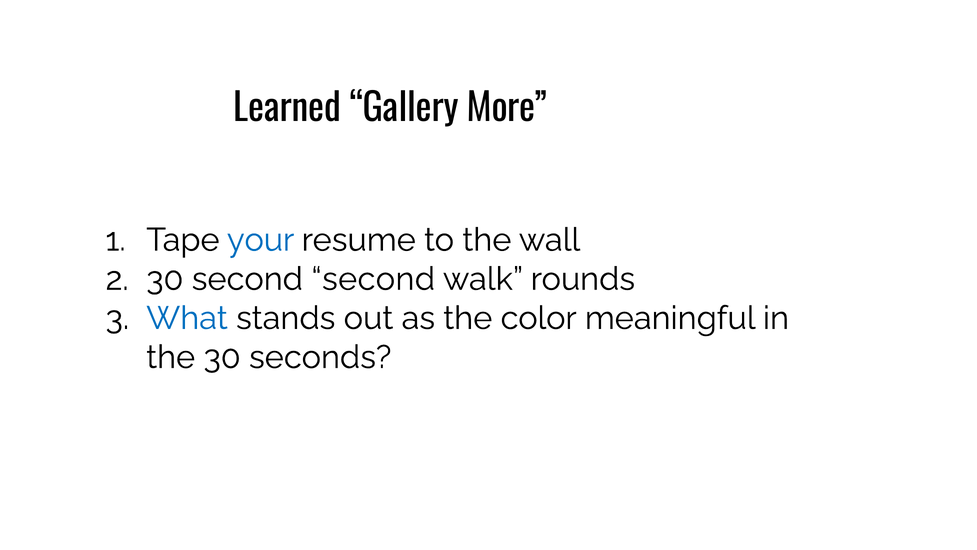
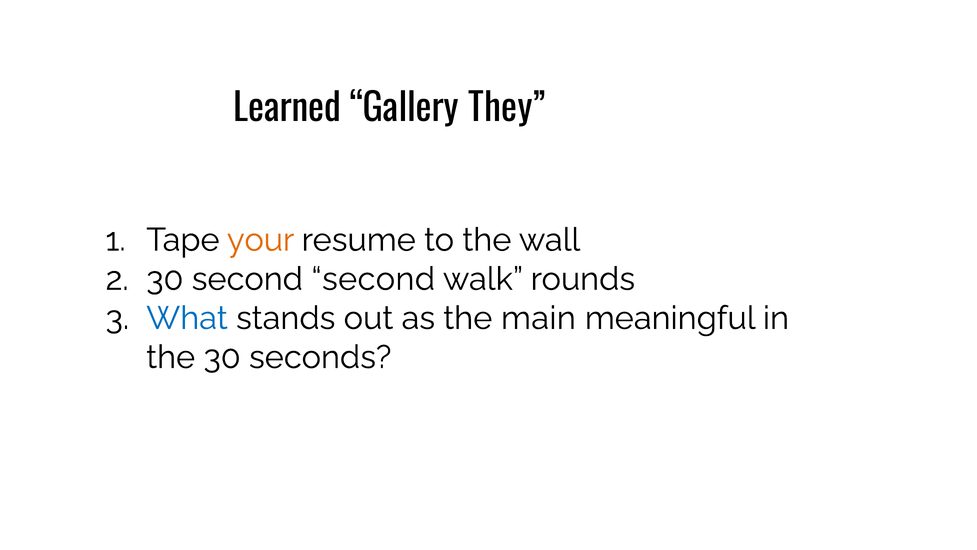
More: More -> They (507, 108)
your colour: blue -> orange (261, 240)
color: color -> main (538, 318)
